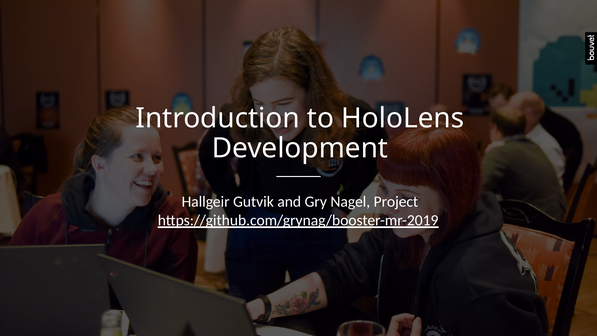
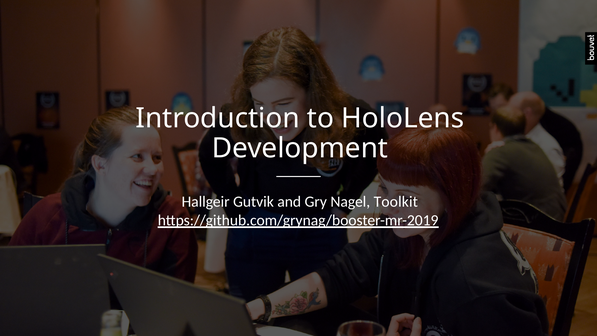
Project: Project -> Toolkit (396, 202)
